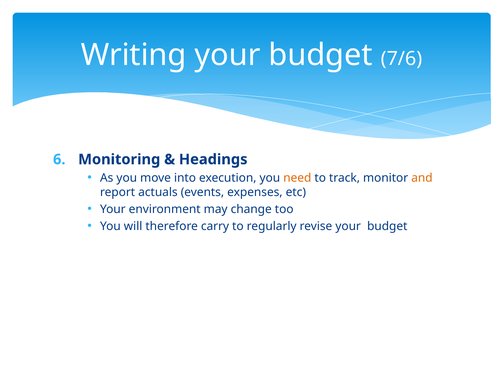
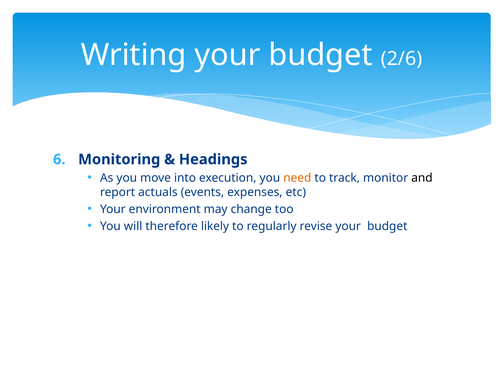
7/6: 7/6 -> 2/6 (402, 59)
and colour: orange -> black (422, 178)
carry: carry -> likely (215, 226)
